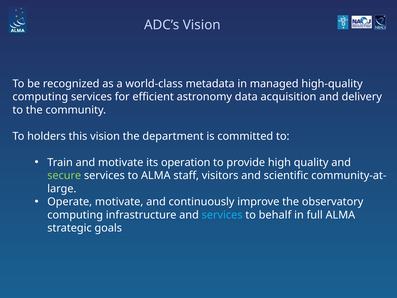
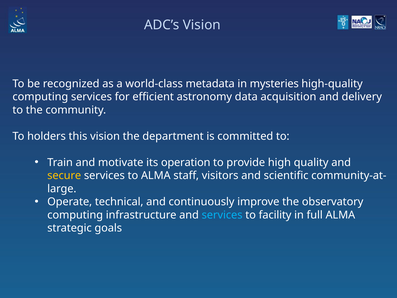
managed: managed -> mysteries (274, 84)
secure colour: light green -> yellow (64, 175)
Operate motivate: motivate -> technical (119, 202)
behalf: behalf -> facility (275, 215)
